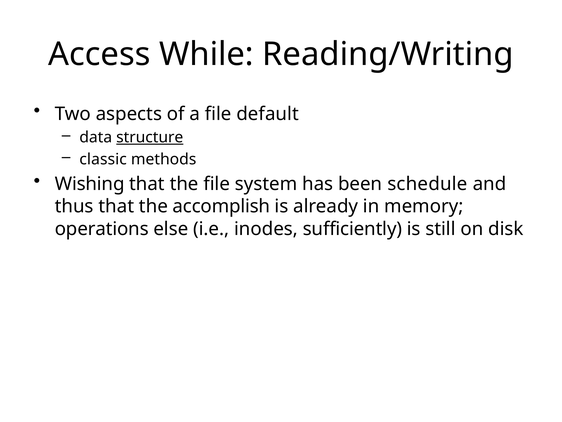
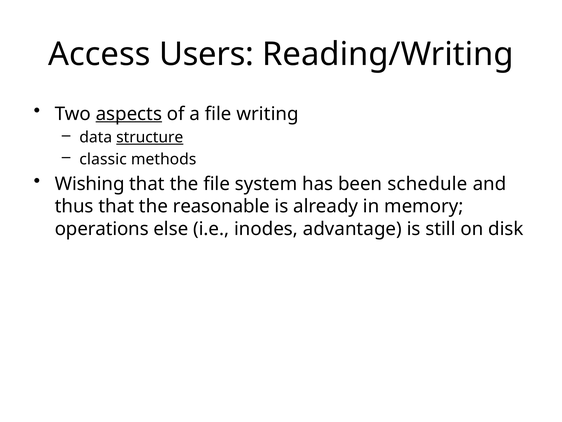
While: While -> Users (206, 54)
aspects underline: none -> present (129, 114)
default: default -> writing (268, 114)
accomplish: accomplish -> reasonable (221, 206)
sufficiently: sufficiently -> advantage (352, 229)
